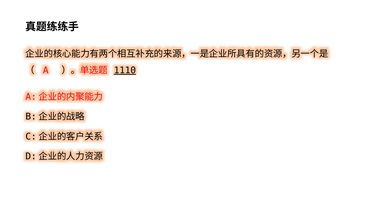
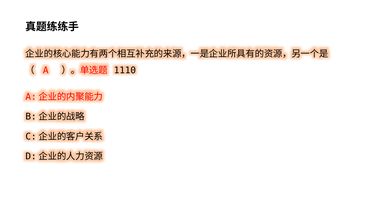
1110 underline: present -> none (125, 70)
